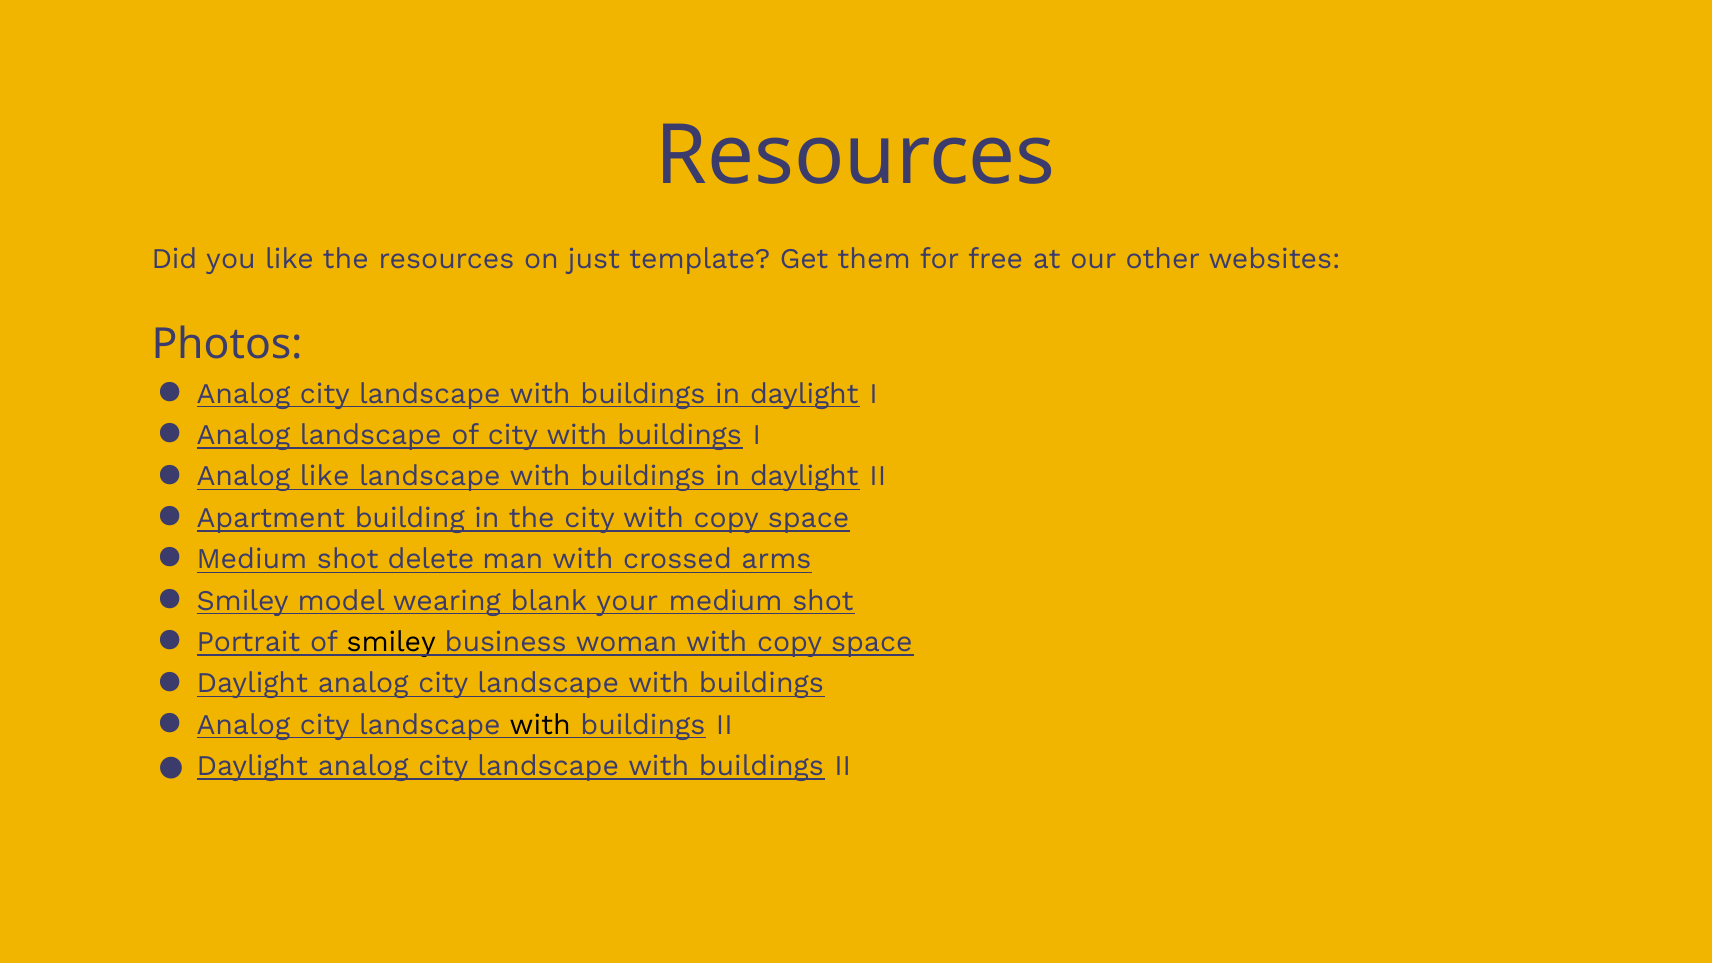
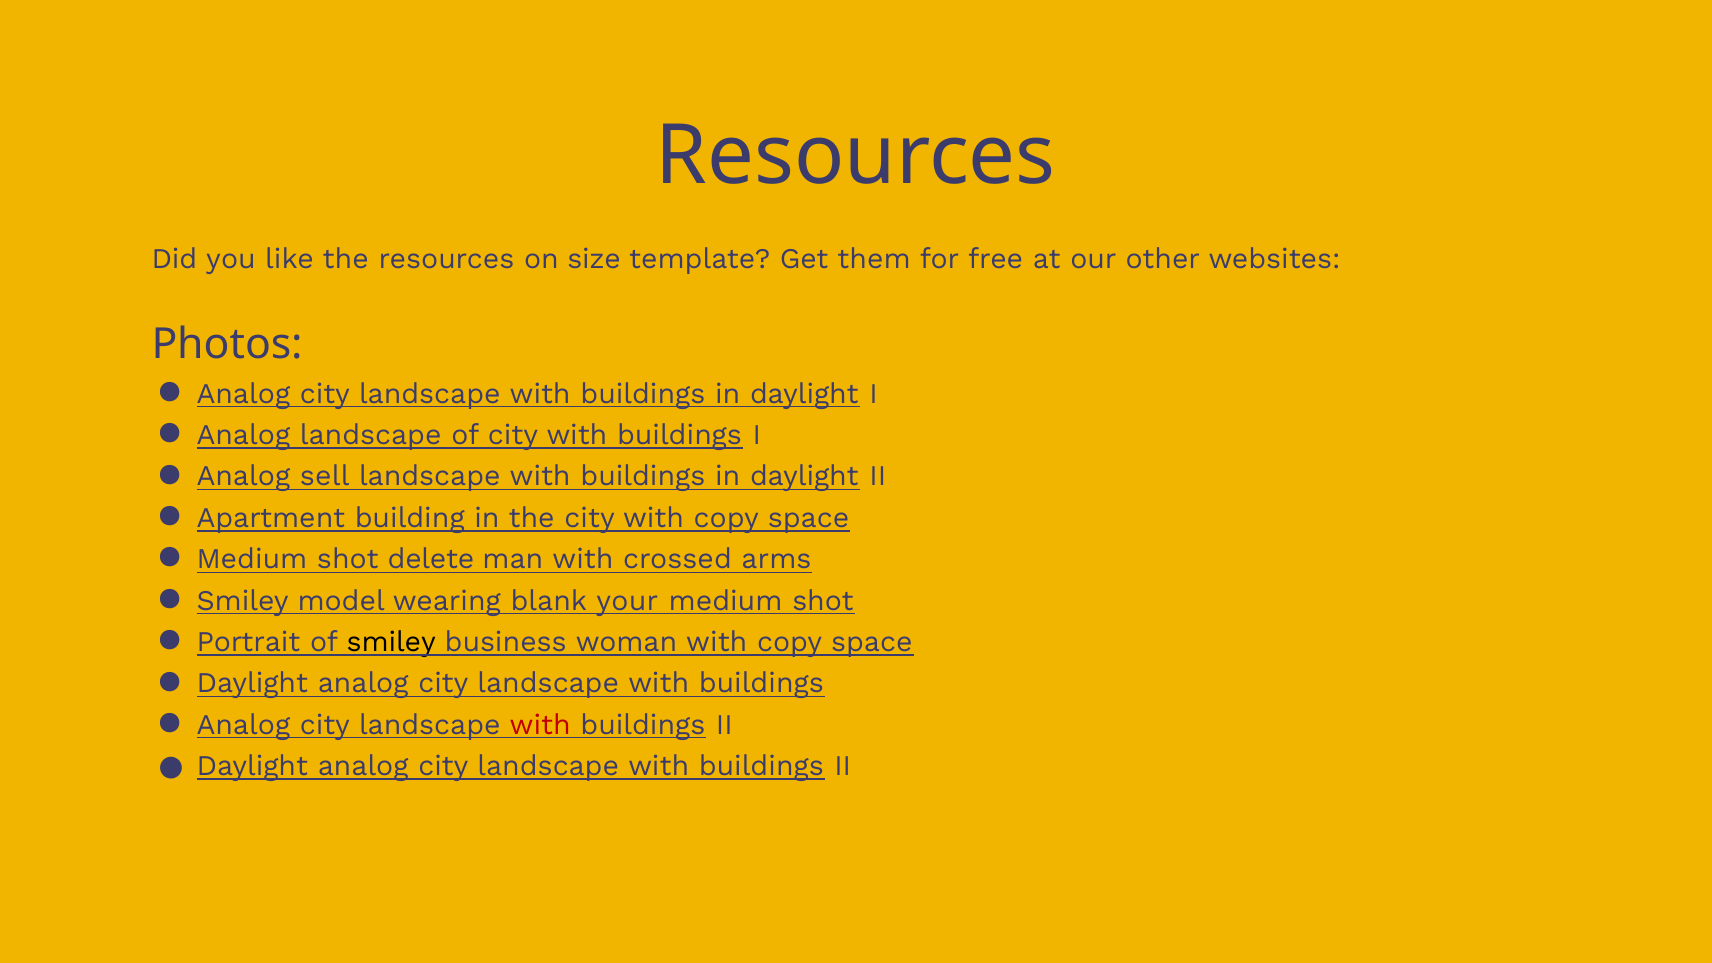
just: just -> size (594, 260)
Analog like: like -> sell (325, 476)
with colour: black -> red (540, 725)
